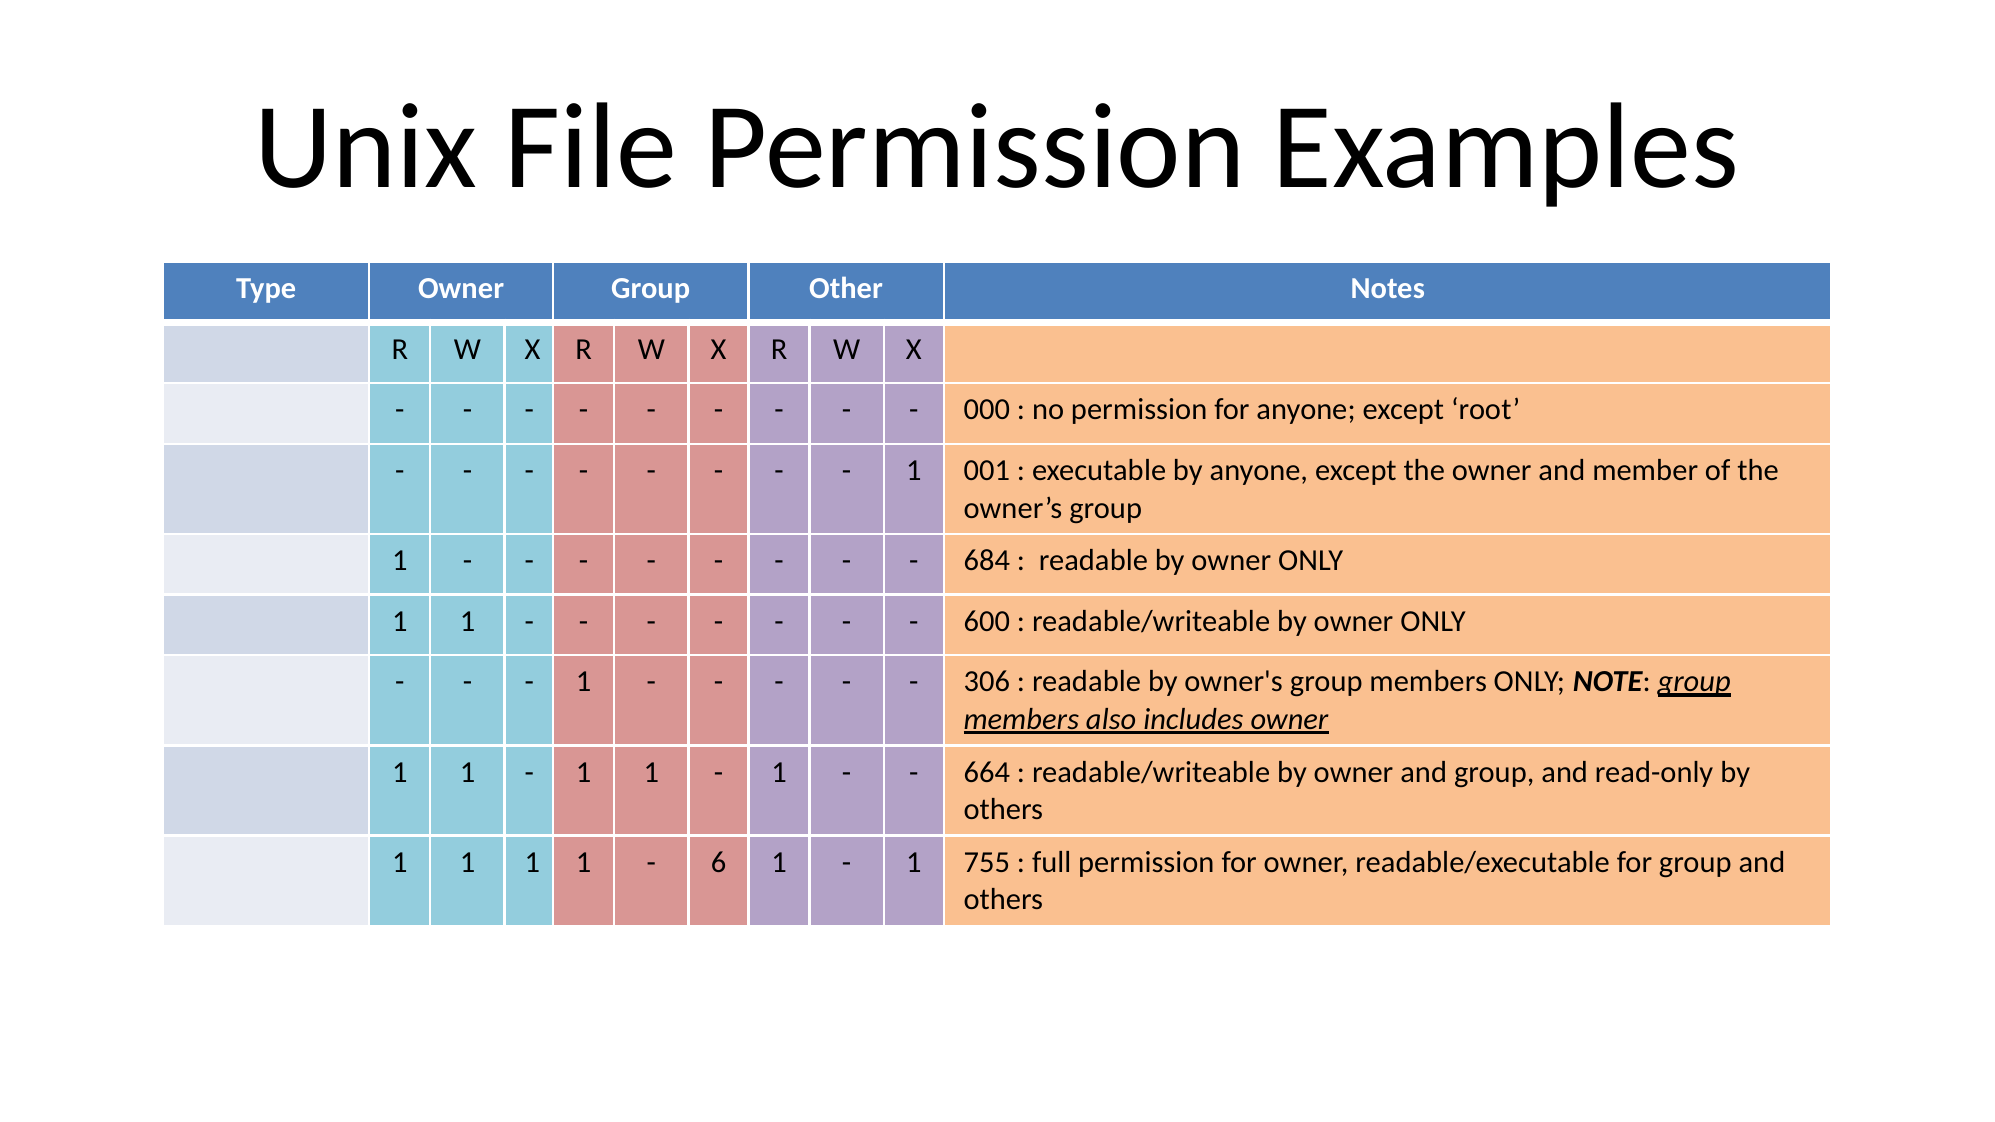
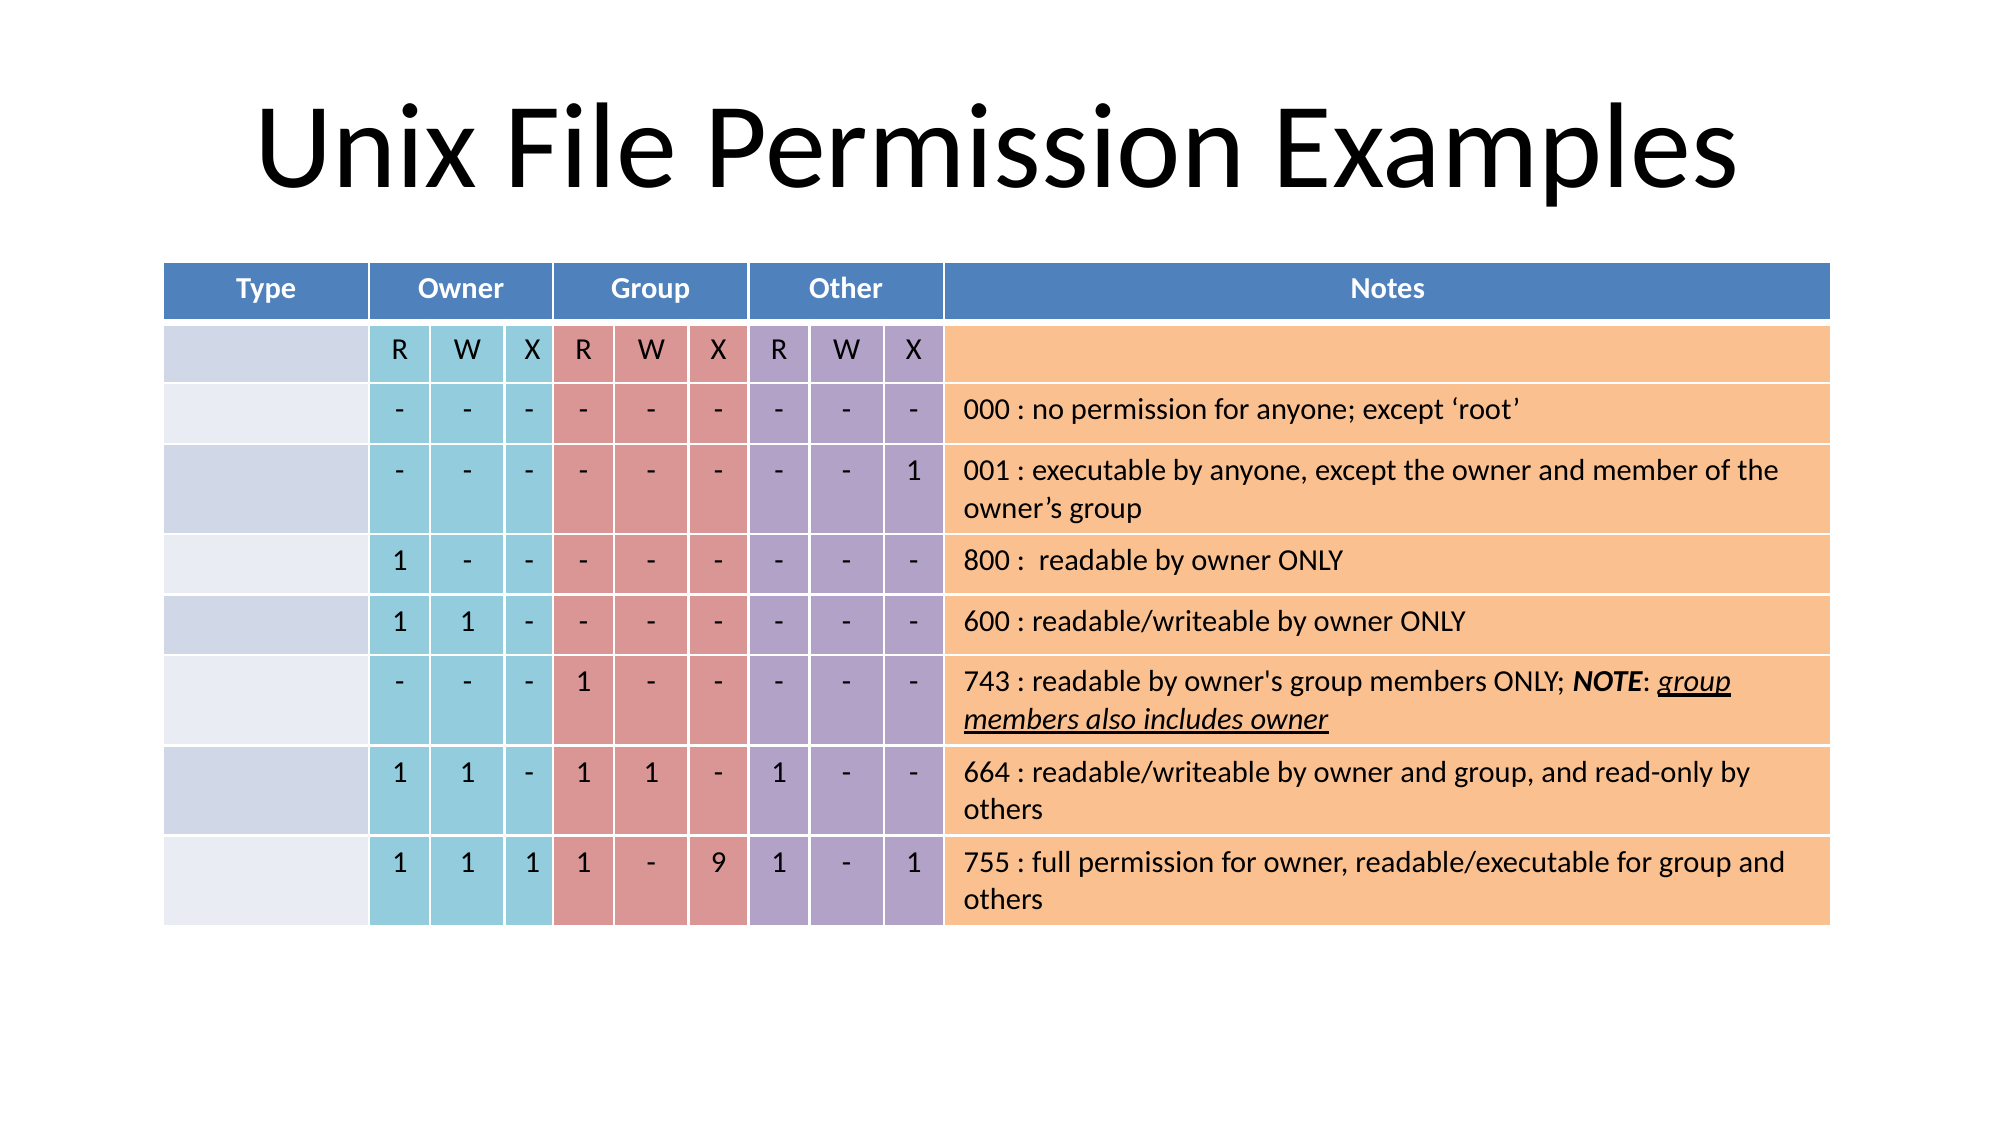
684: 684 -> 800 (987, 561)
306: 306 -> 743 (987, 682)
6: 6 -> 9 (719, 862)
